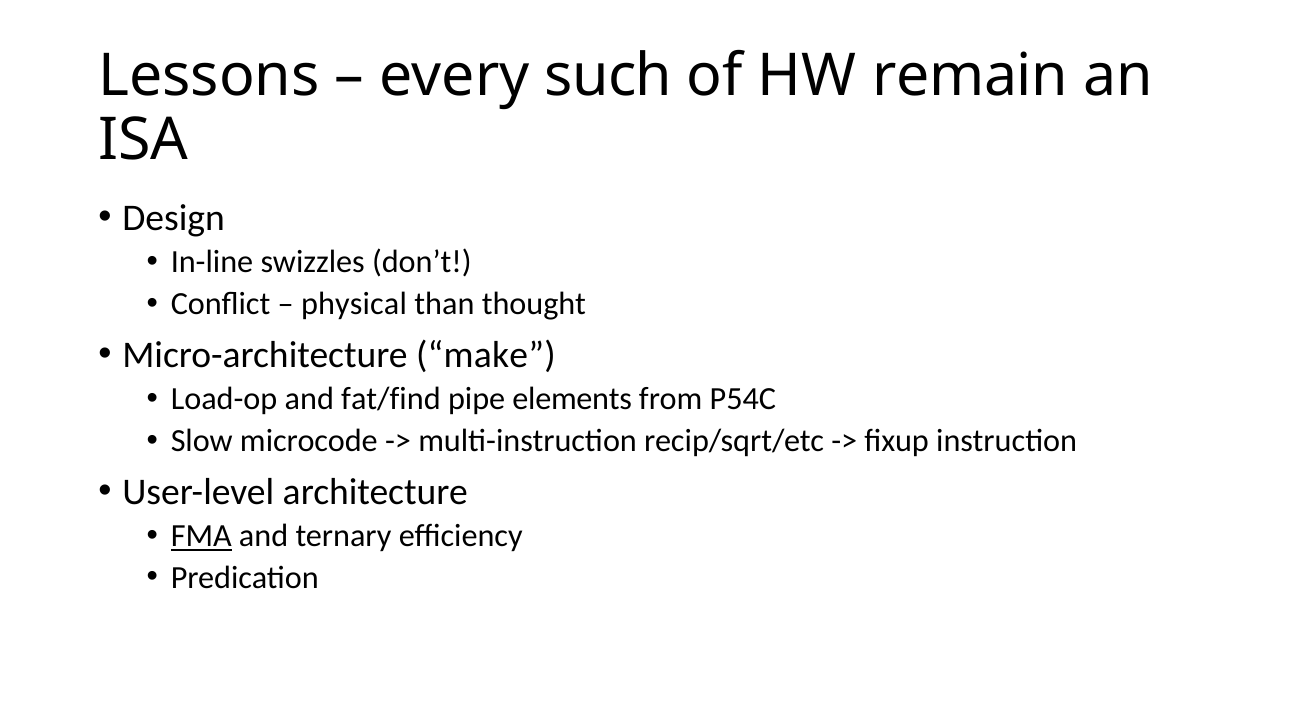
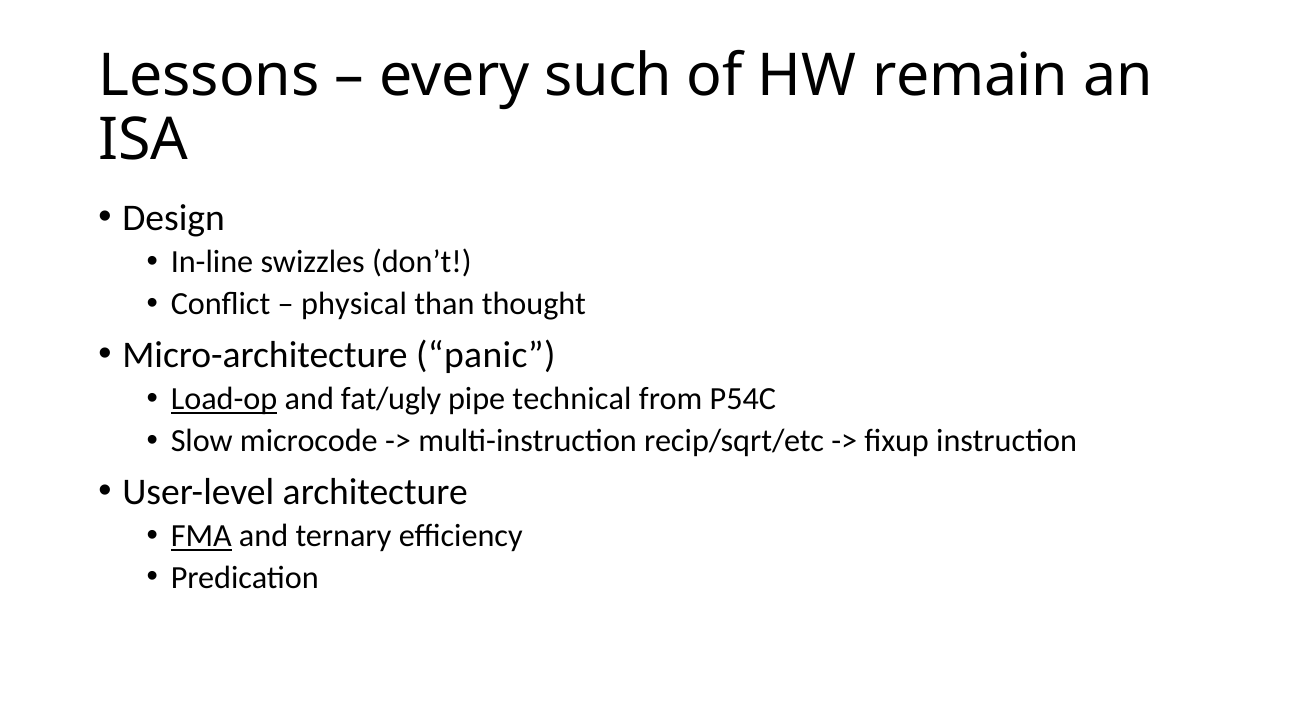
make: make -> panic (486, 355)
Load-op underline: none -> present (224, 399)
fat/find: fat/find -> fat/ugly (391, 399)
elements: elements -> technical (572, 399)
